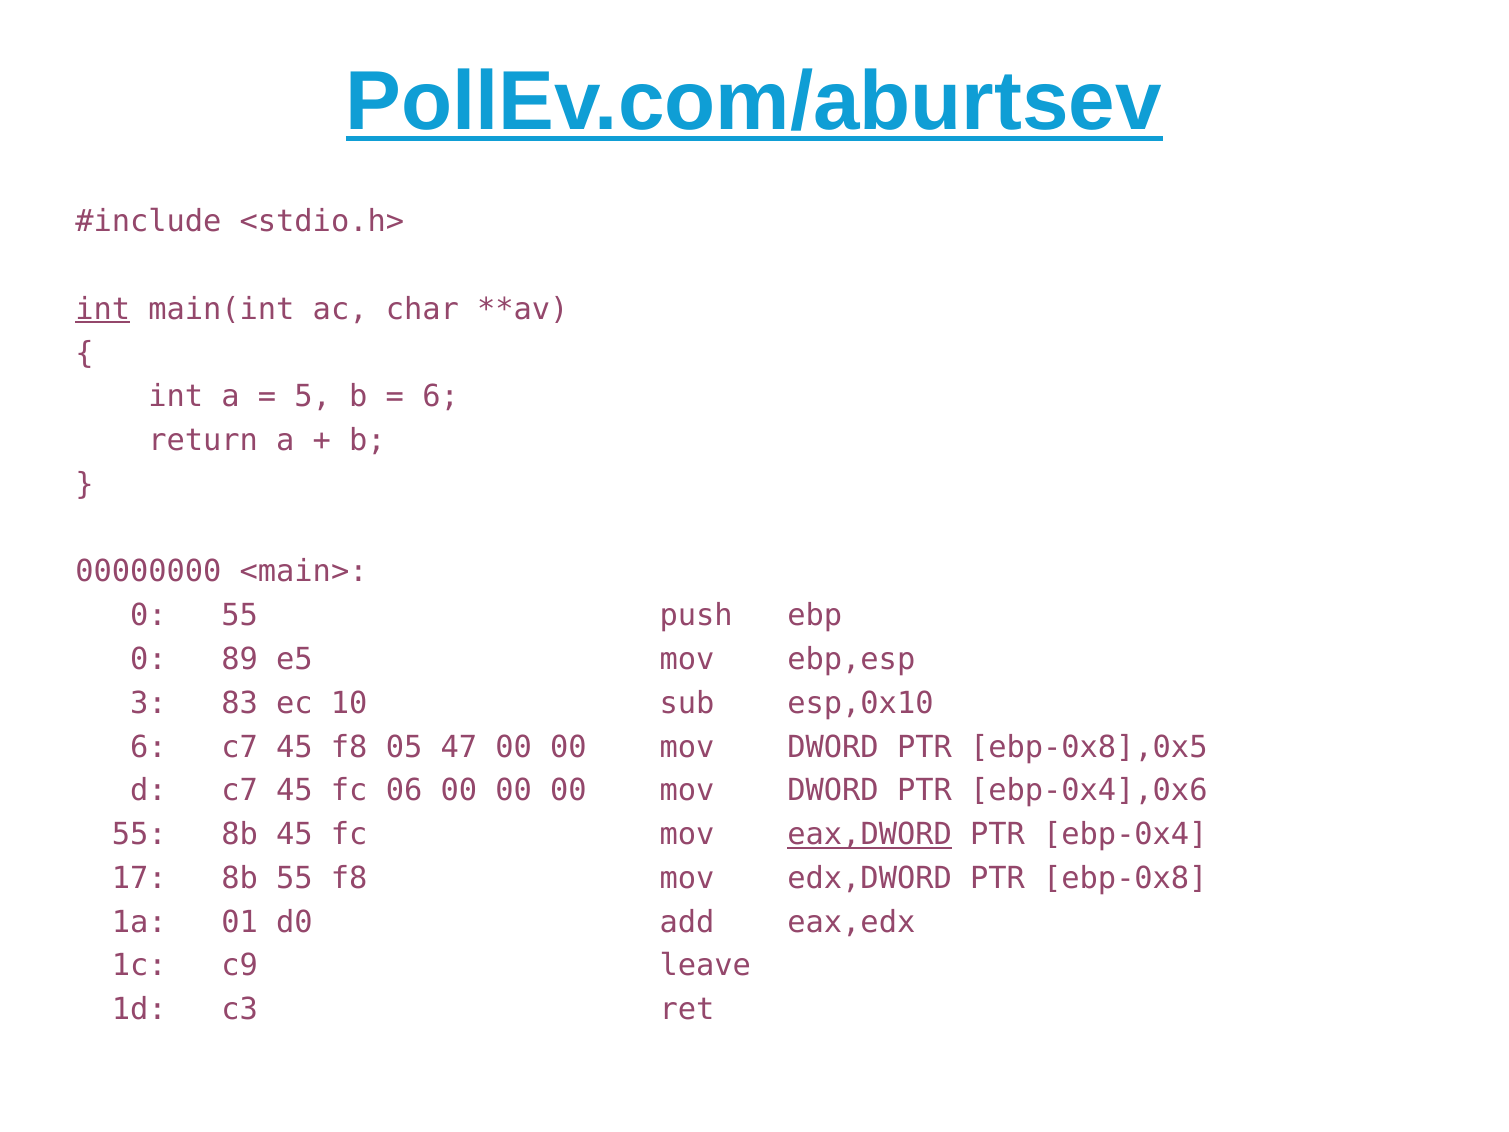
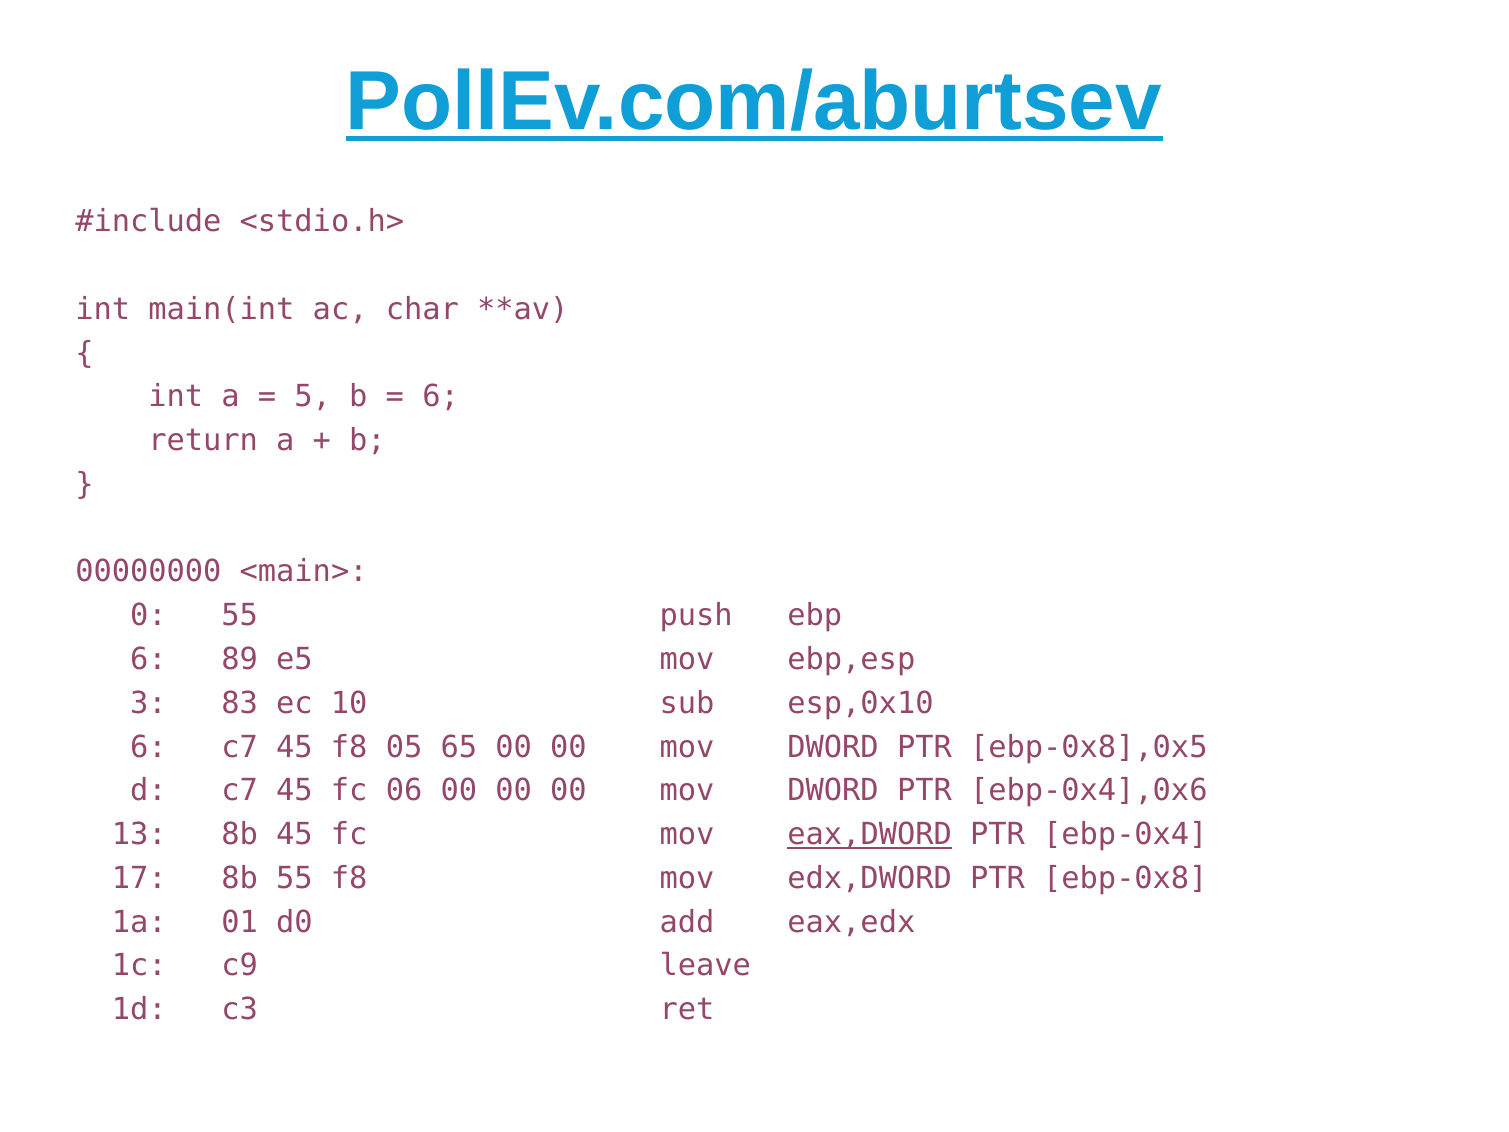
int underline: present -> none (103, 309)
0: 0 -> 6 (148, 659)
47: 47 -> 65 (459, 747)
55: 55 -> 13 (139, 834)
